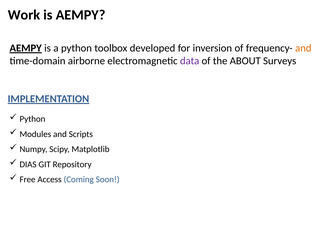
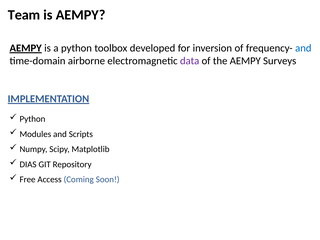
Work: Work -> Team (24, 15)
and colour: orange -> blue (303, 48)
the ABOUT: ABOUT -> AEMPY (245, 61)
